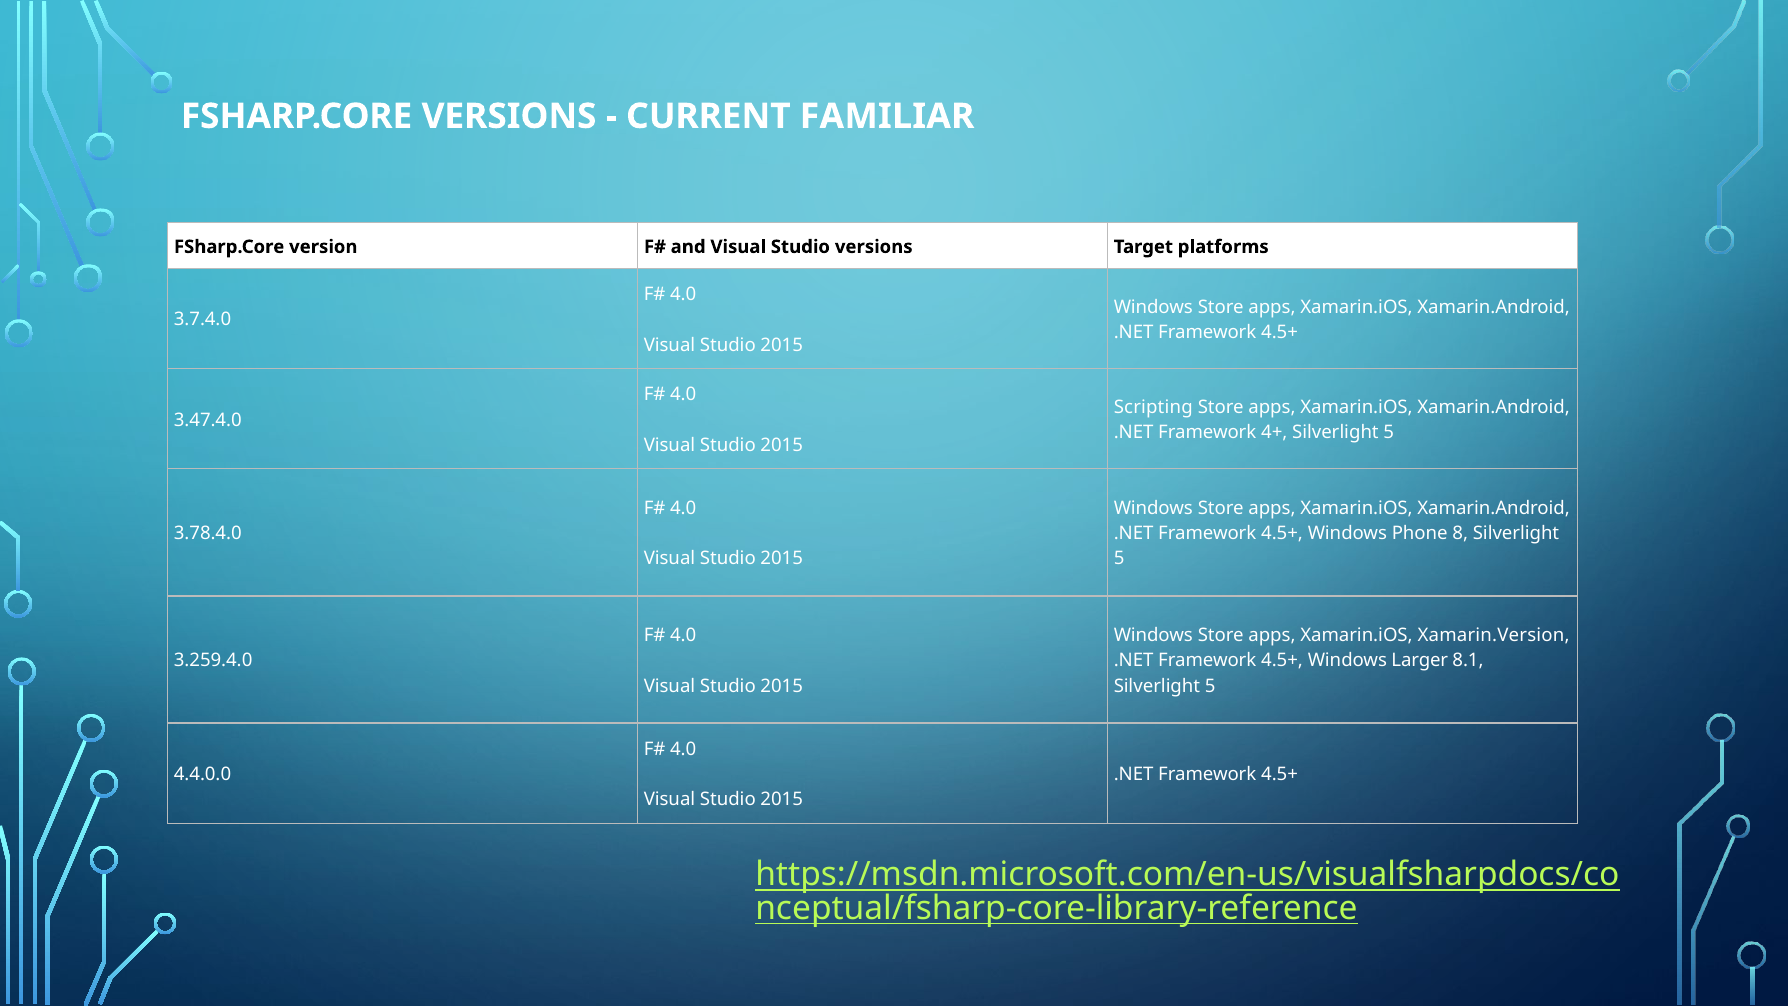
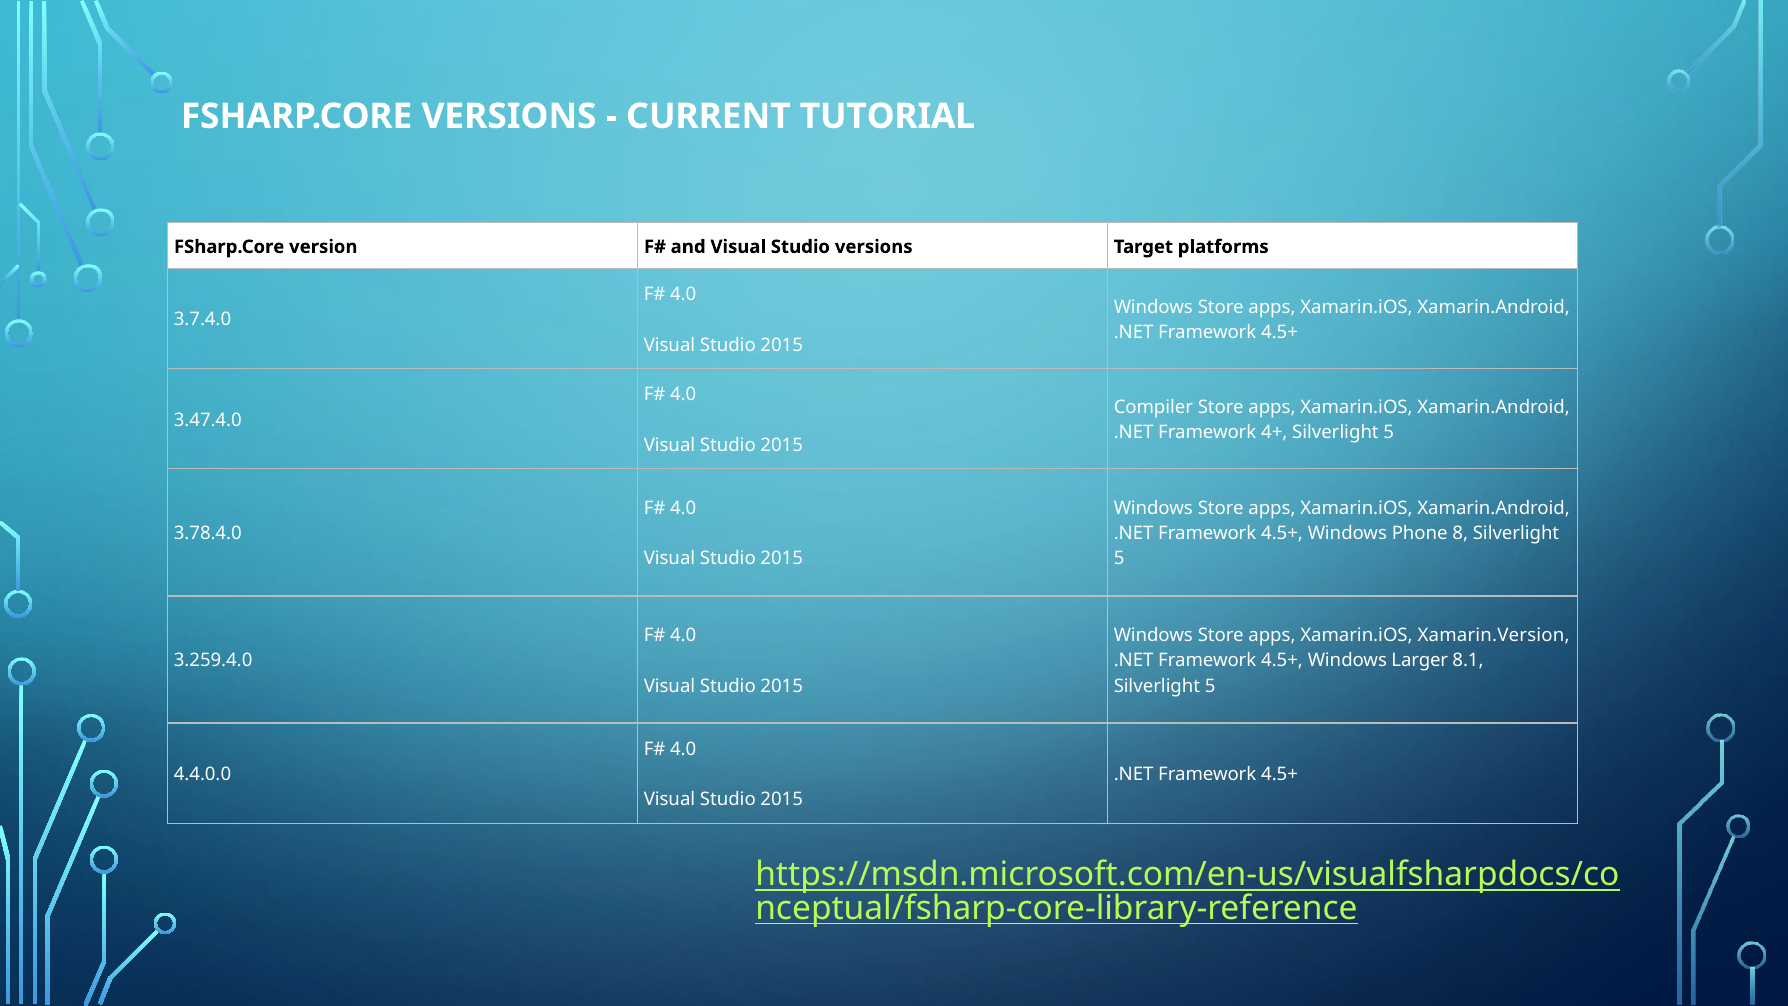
FAMILIAR: FAMILIAR -> TUTORIAL (887, 116)
Scripting: Scripting -> Compiler (1153, 407)
